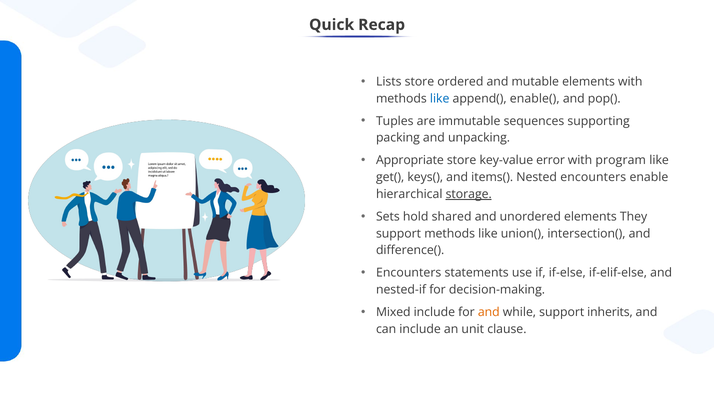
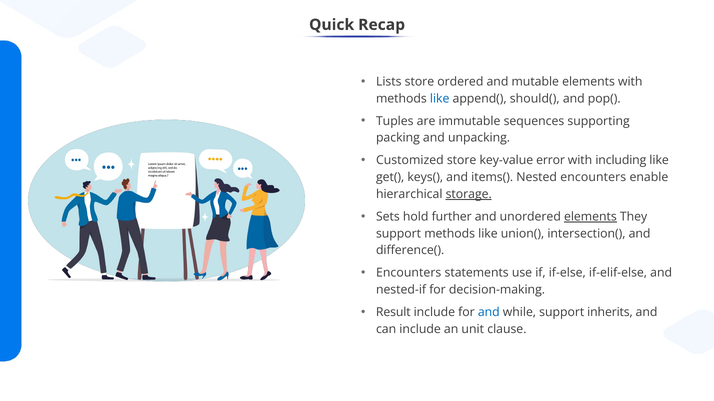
enable(: enable( -> should( (535, 99)
Appropriate: Appropriate -> Customized (410, 161)
program: program -> including (621, 161)
shared: shared -> further (452, 217)
elements underline: none -> present (590, 217)
Mixed: Mixed -> Result (393, 313)
and colour: orange -> blue (489, 313)
